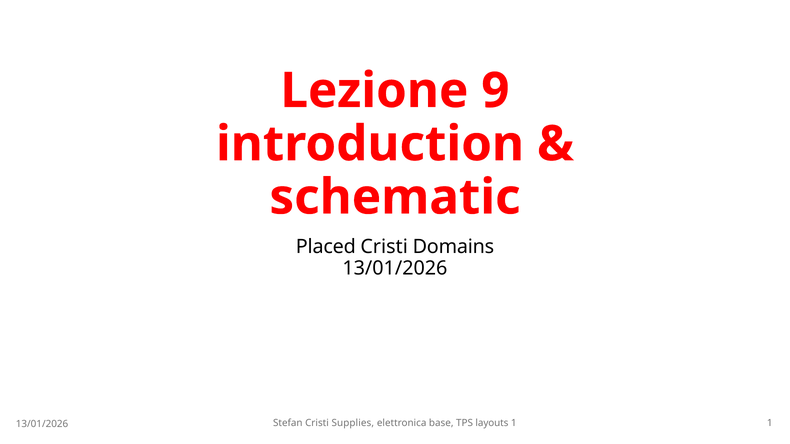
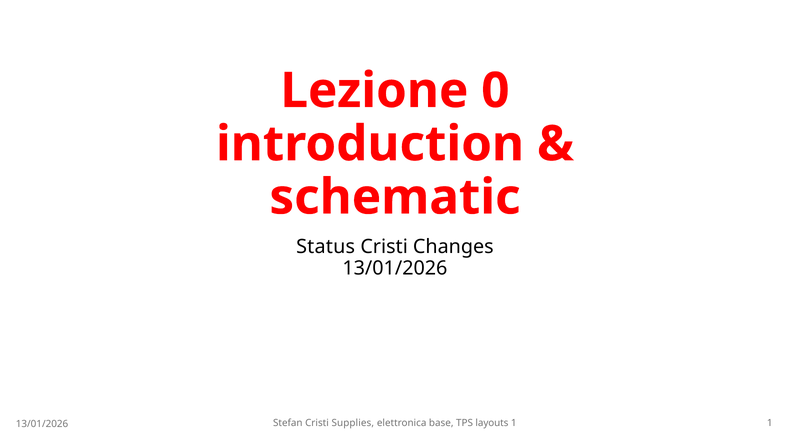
9: 9 -> 0 (495, 91)
Placed: Placed -> Status (326, 247)
Domains: Domains -> Changes (453, 247)
